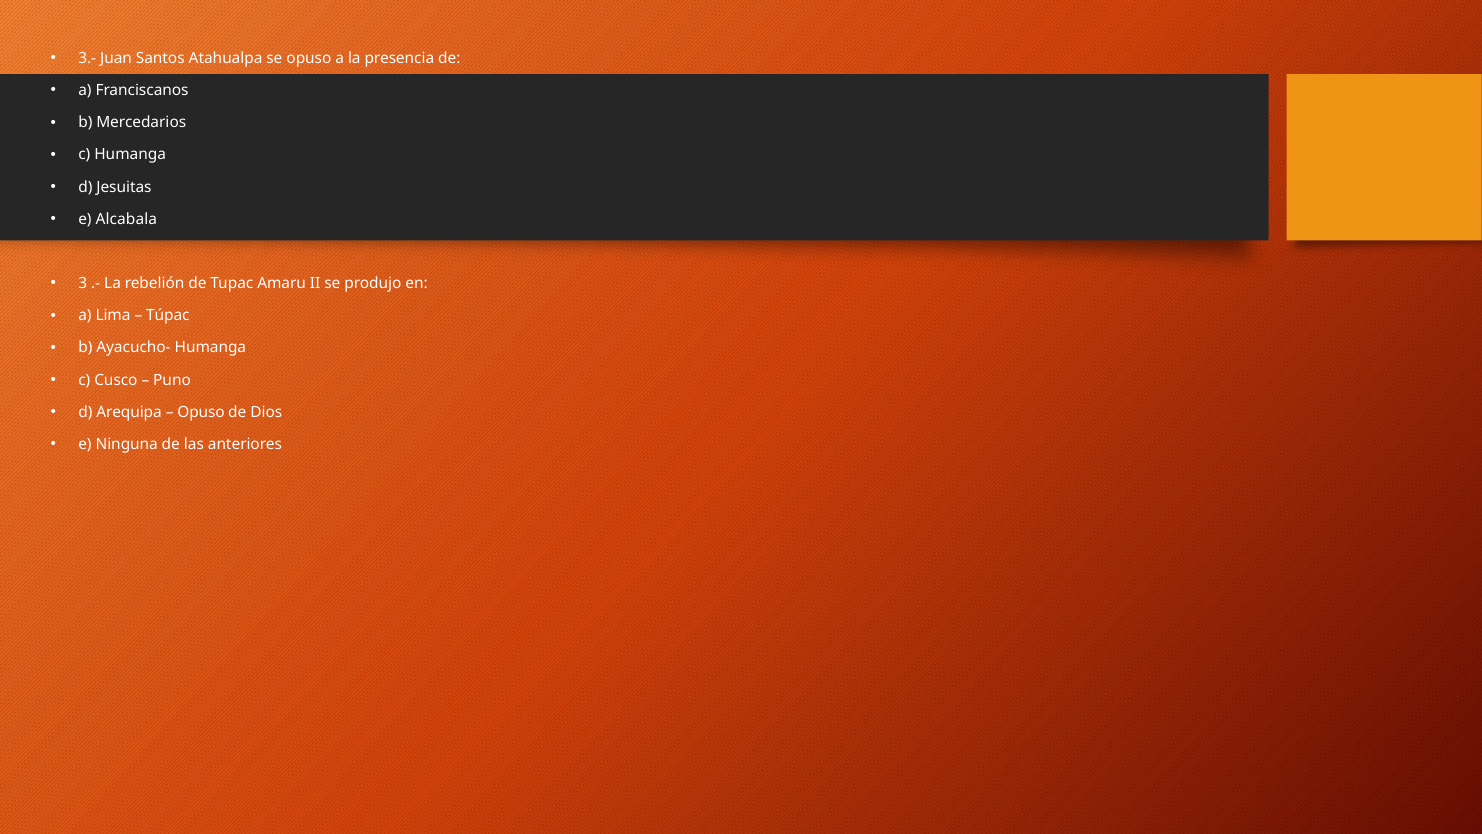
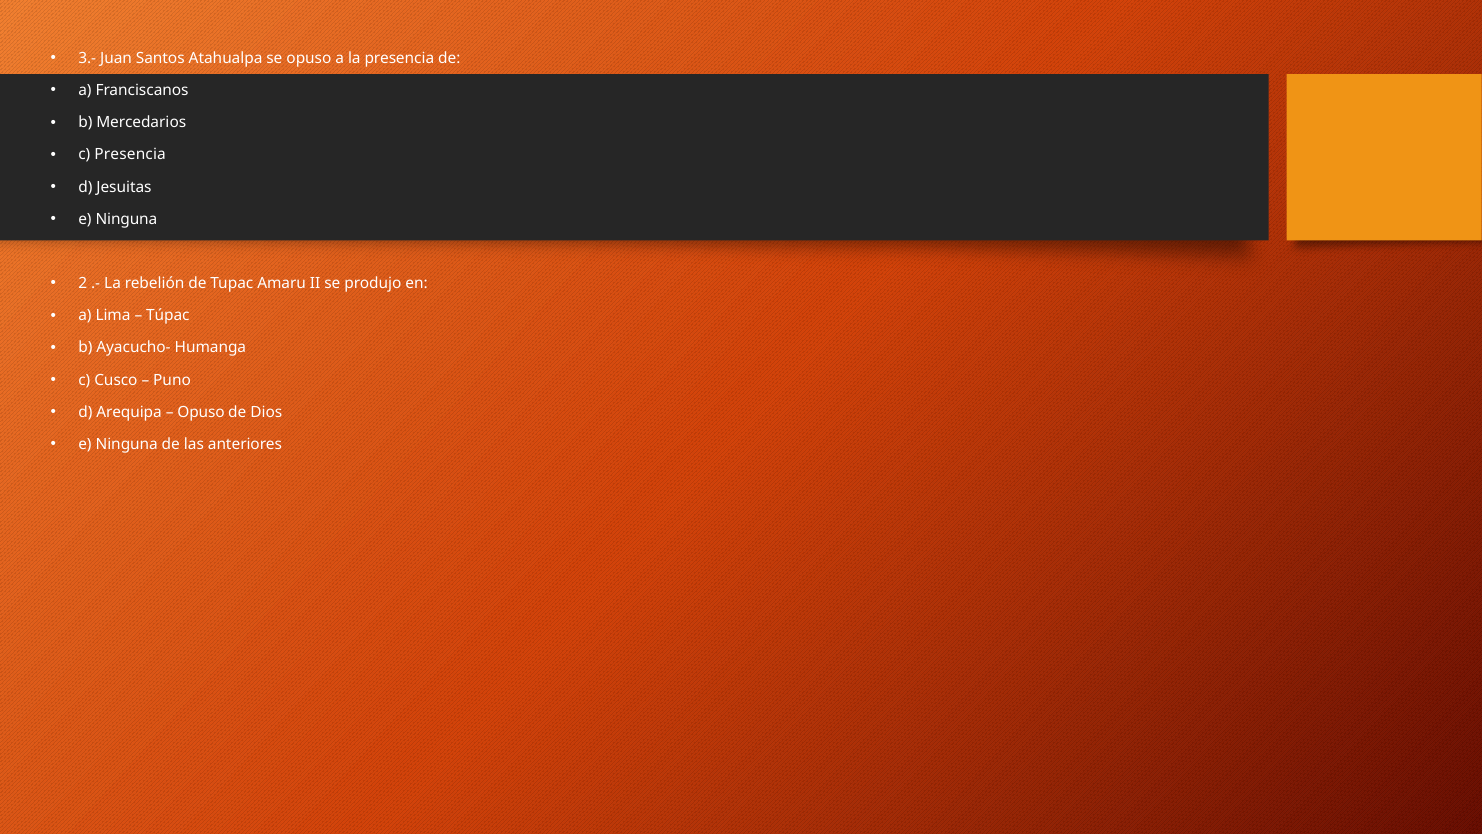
c Humanga: Humanga -> Presencia (130, 155)
Alcabala: Alcabala -> Ninguna (126, 219)
3: 3 -> 2 (83, 283)
